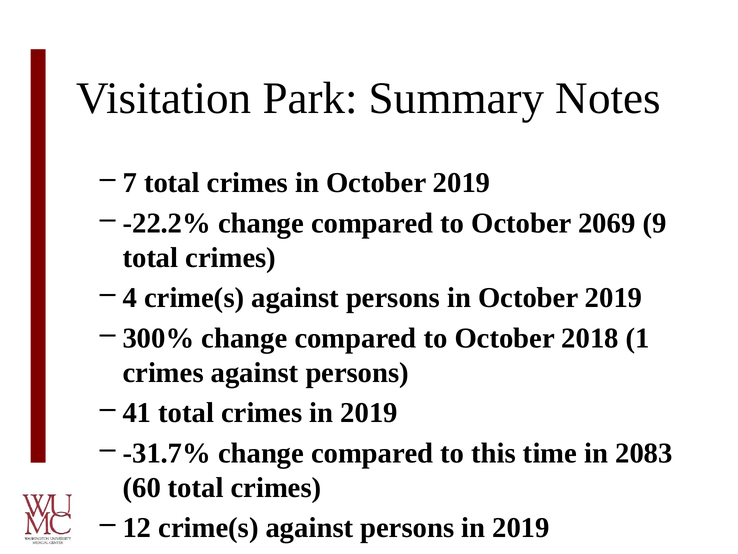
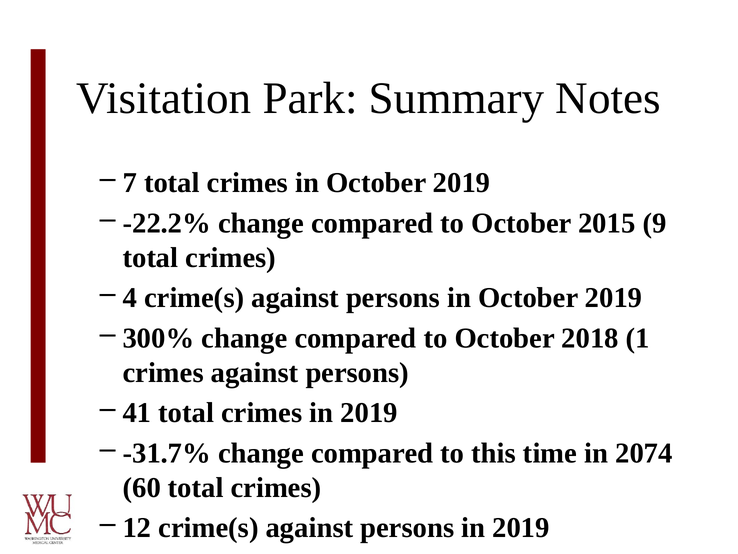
2069: 2069 -> 2015 (607, 223)
2083: 2083 -> 2074 (644, 453)
